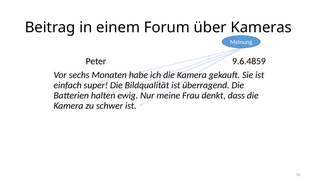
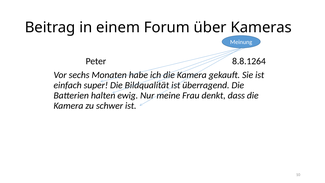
9.6.4859: 9.6.4859 -> 8.8.1264 (249, 61)
